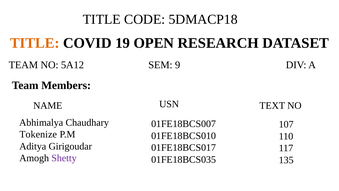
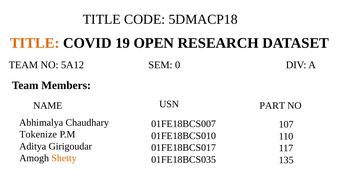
9: 9 -> 0 (178, 65)
TEXT: TEXT -> PART (272, 105)
Shetty colour: purple -> orange (64, 158)
